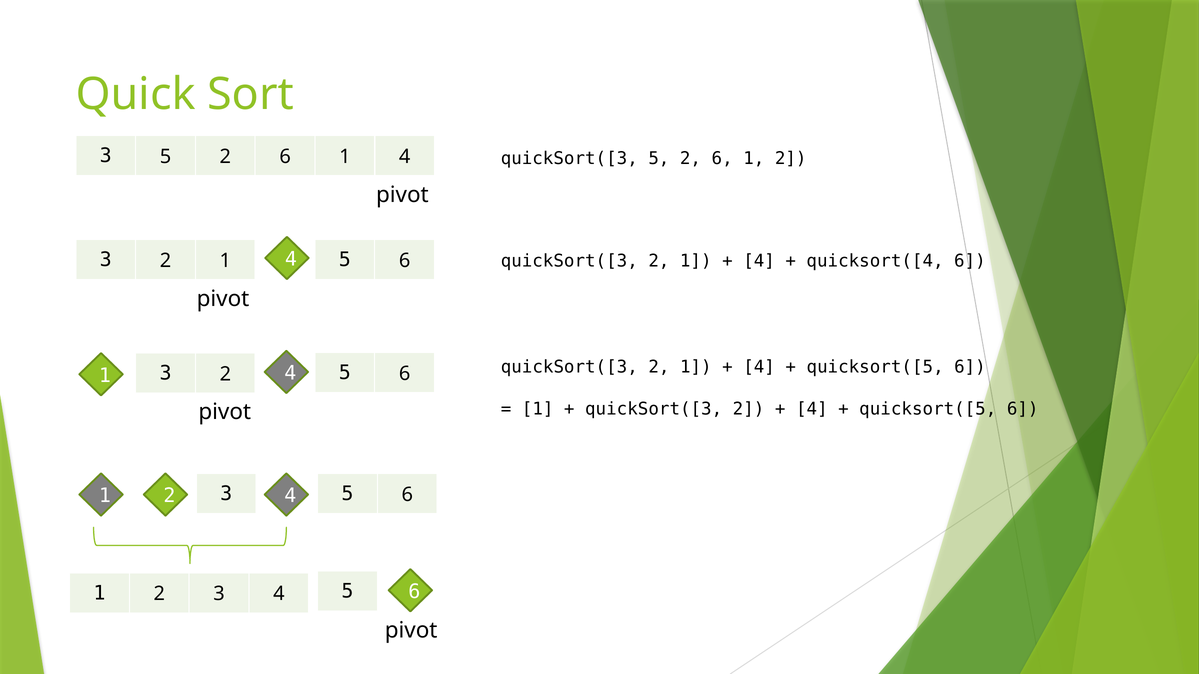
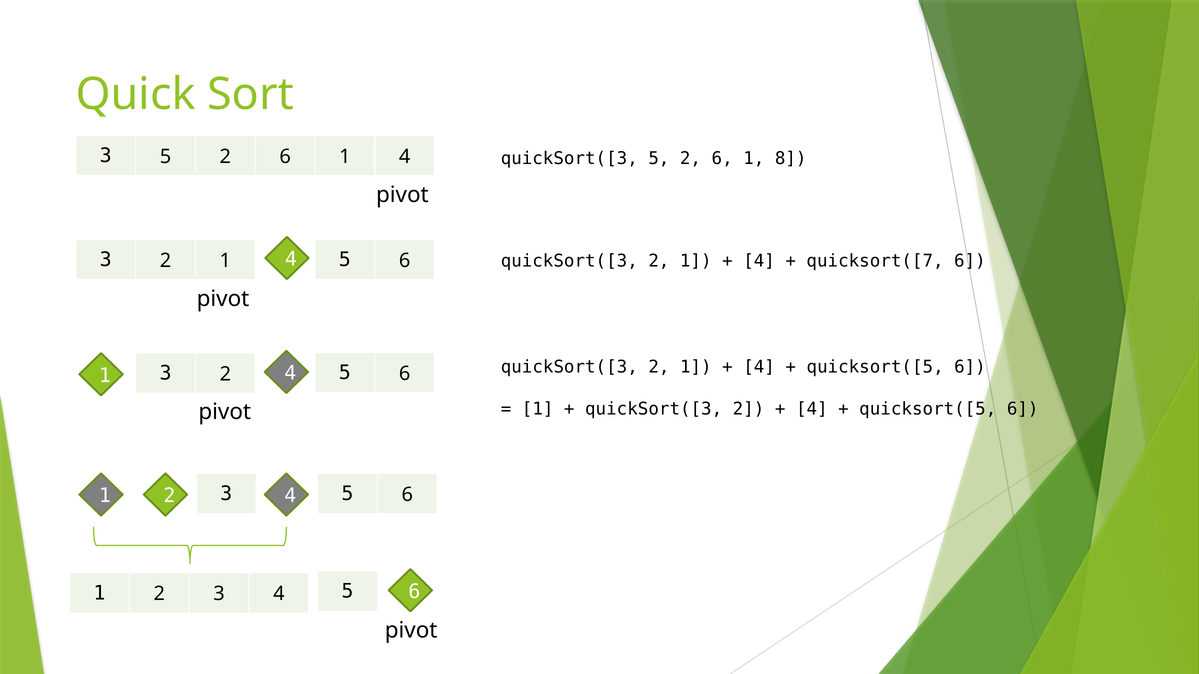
2 6 1 2: 2 -> 8 (791, 159)
quicksort([4: quicksort([4 -> quicksort([7 (875, 261)
